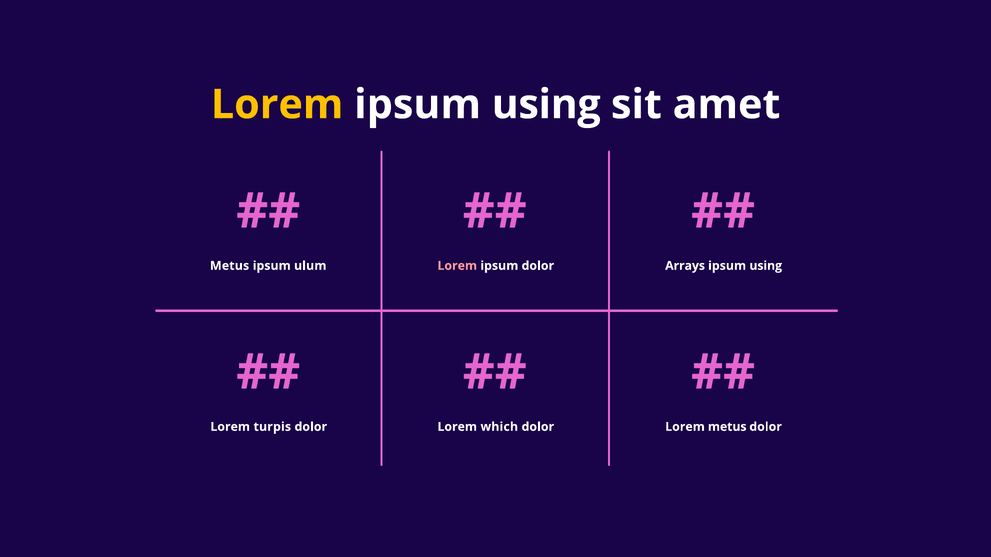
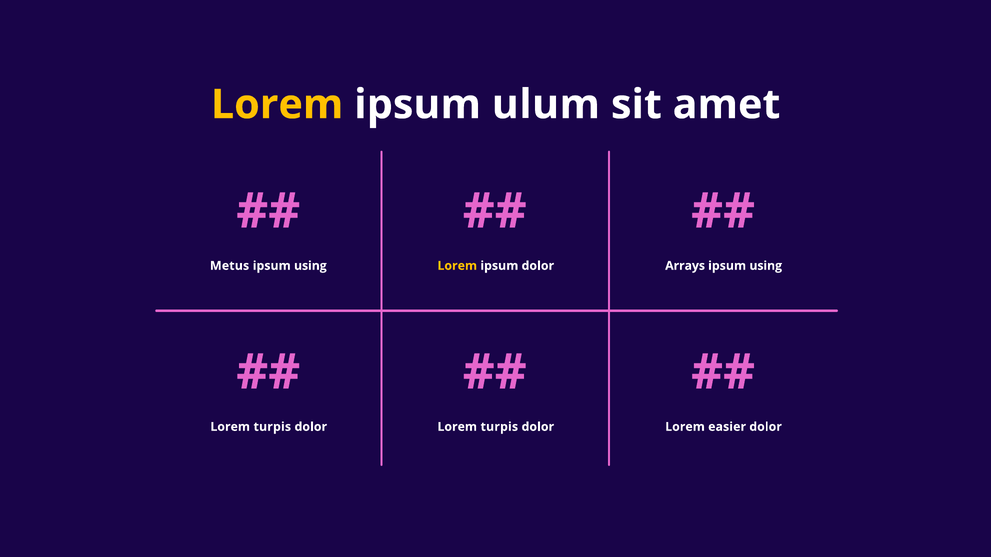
using: using -> ulum (546, 105)
ulum: ulum -> using (310, 266)
Lorem colour: pink -> yellow (457, 266)
which: which -> turpis (499, 427)
Lorem metus: metus -> easier (727, 427)
